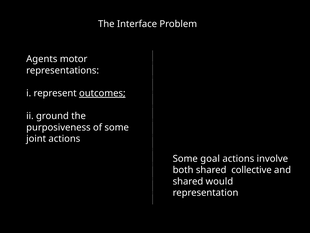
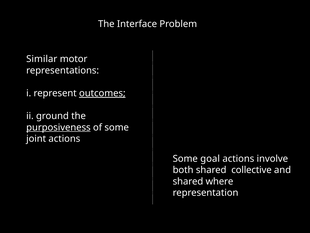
Agents: Agents -> Similar (42, 59)
purposiveness underline: none -> present (58, 127)
would: would -> where (219, 181)
